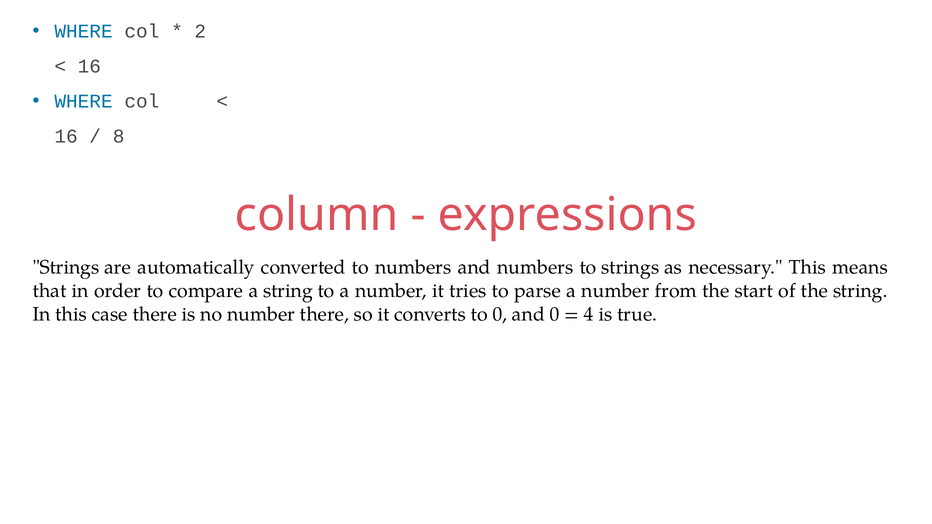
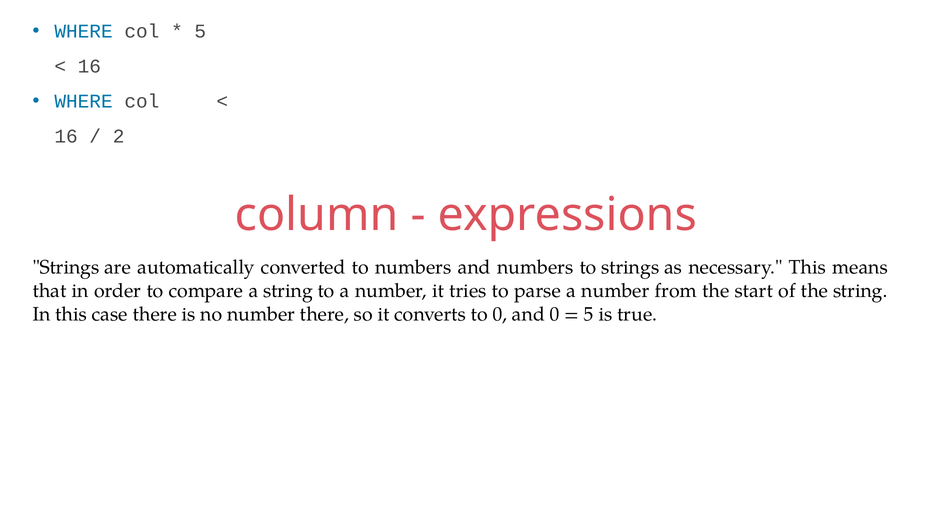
2: 2 -> 5 (200, 31)
8: 8 -> 2 (119, 136)
4: 4 -> 5 (589, 314)
